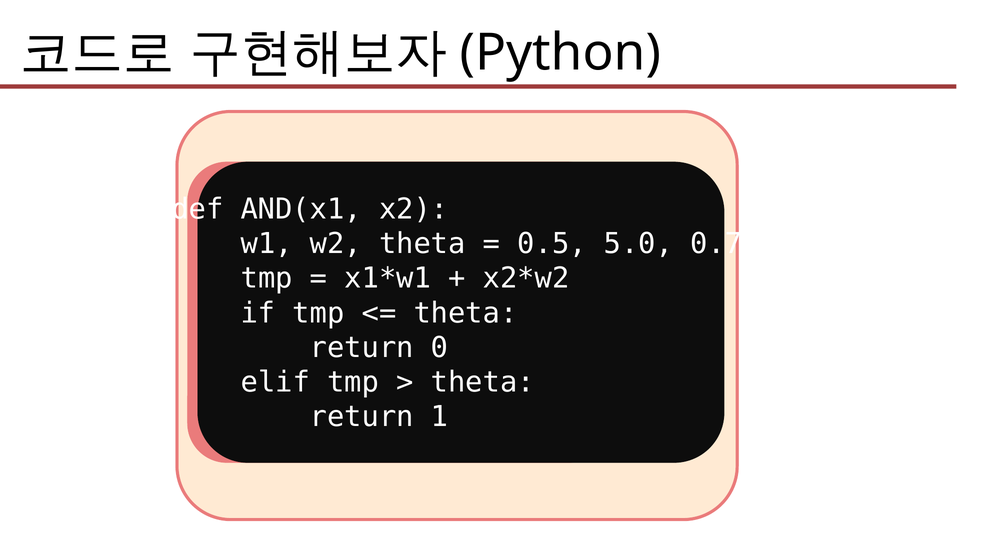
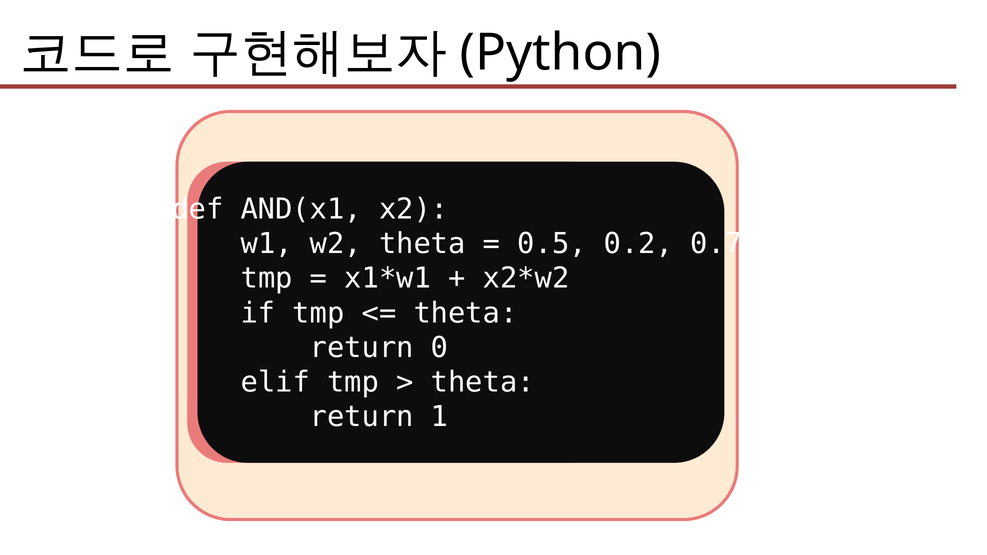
5.0: 5.0 -> 0.2 (638, 244)
